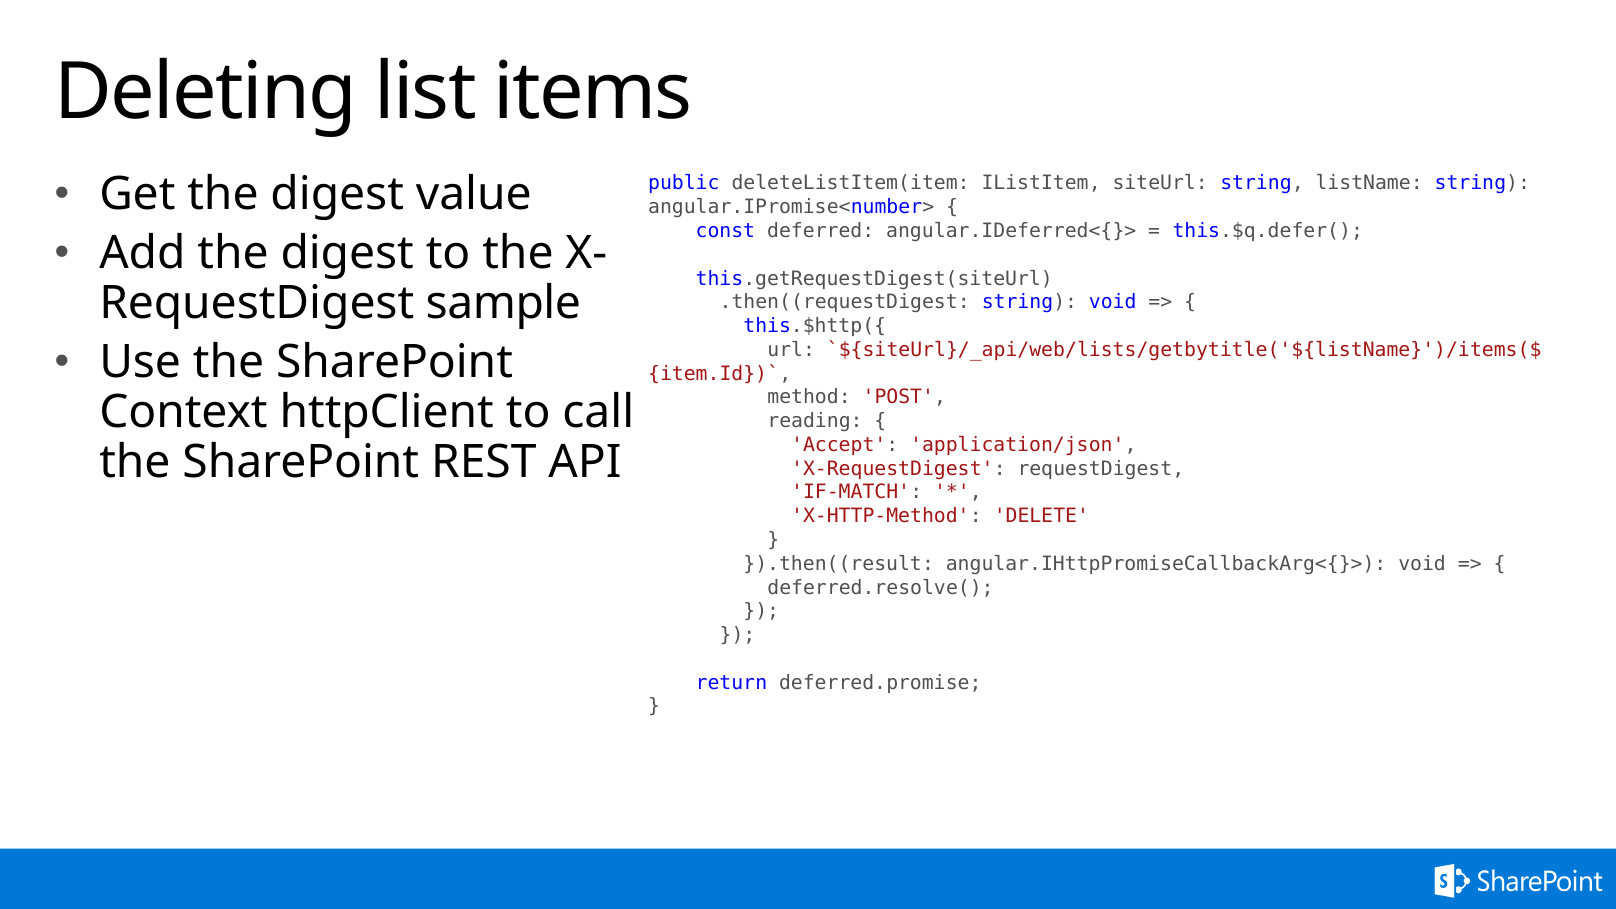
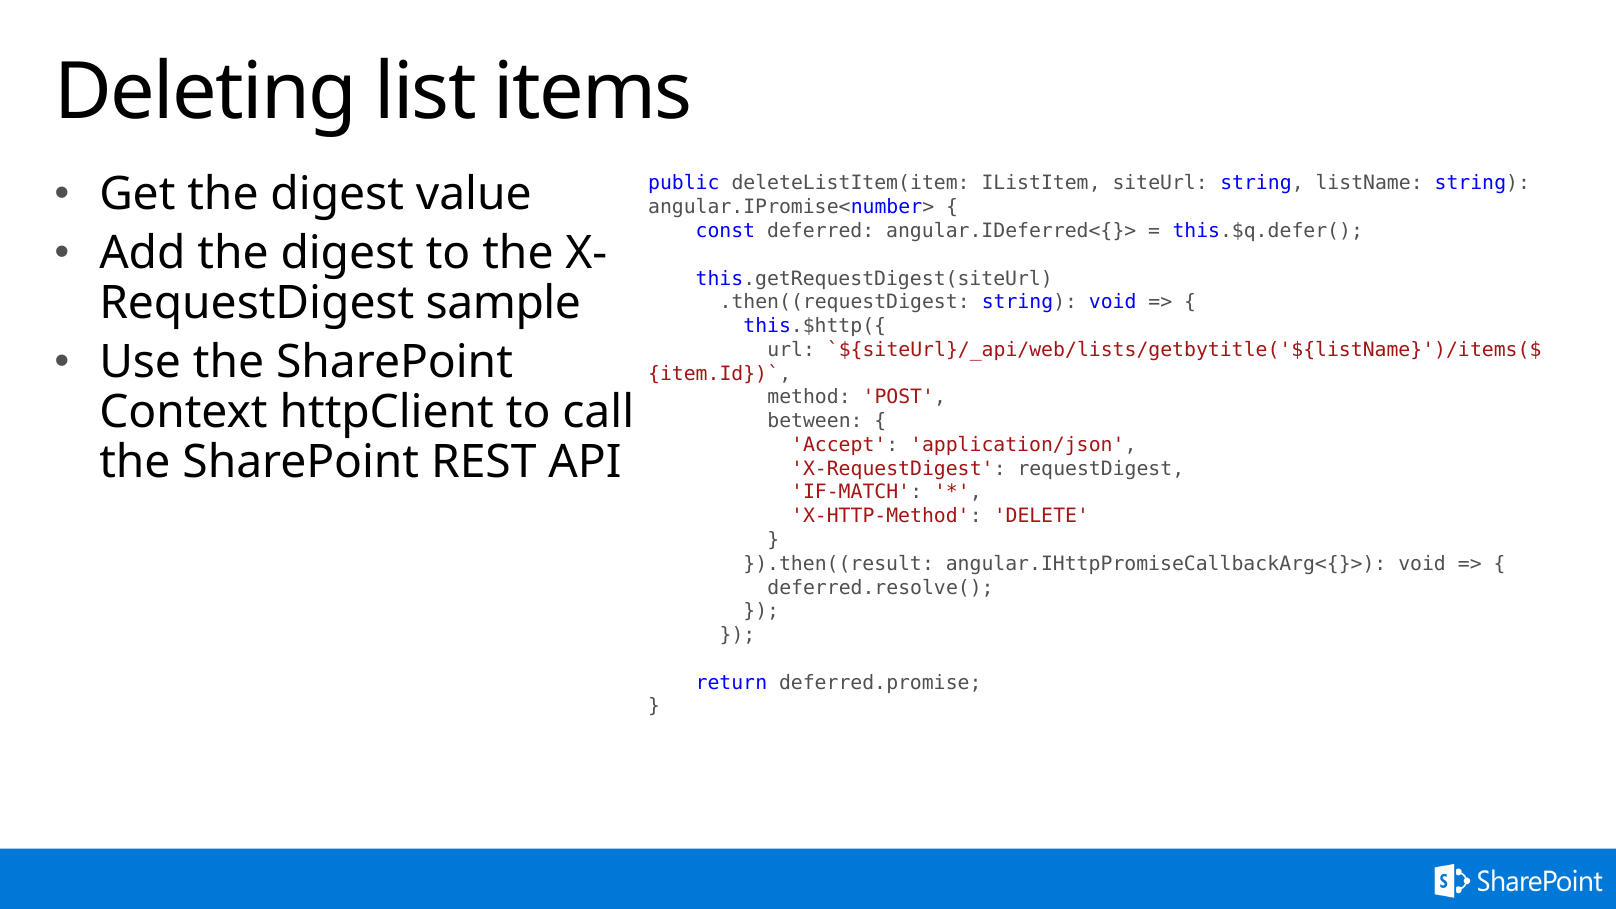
reading: reading -> between (815, 421)
